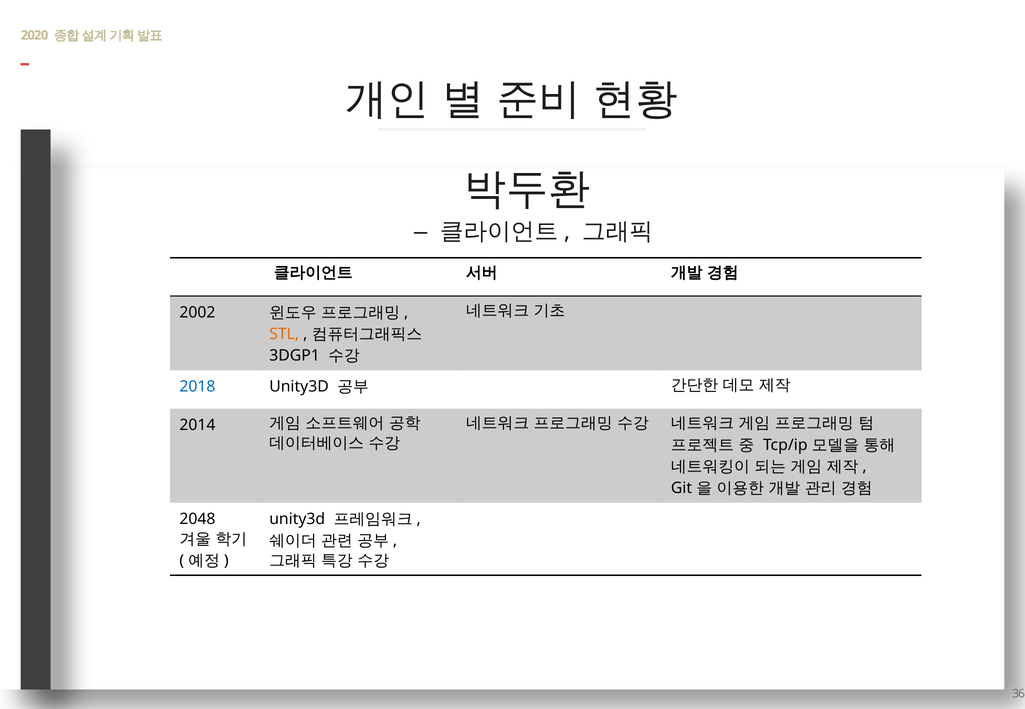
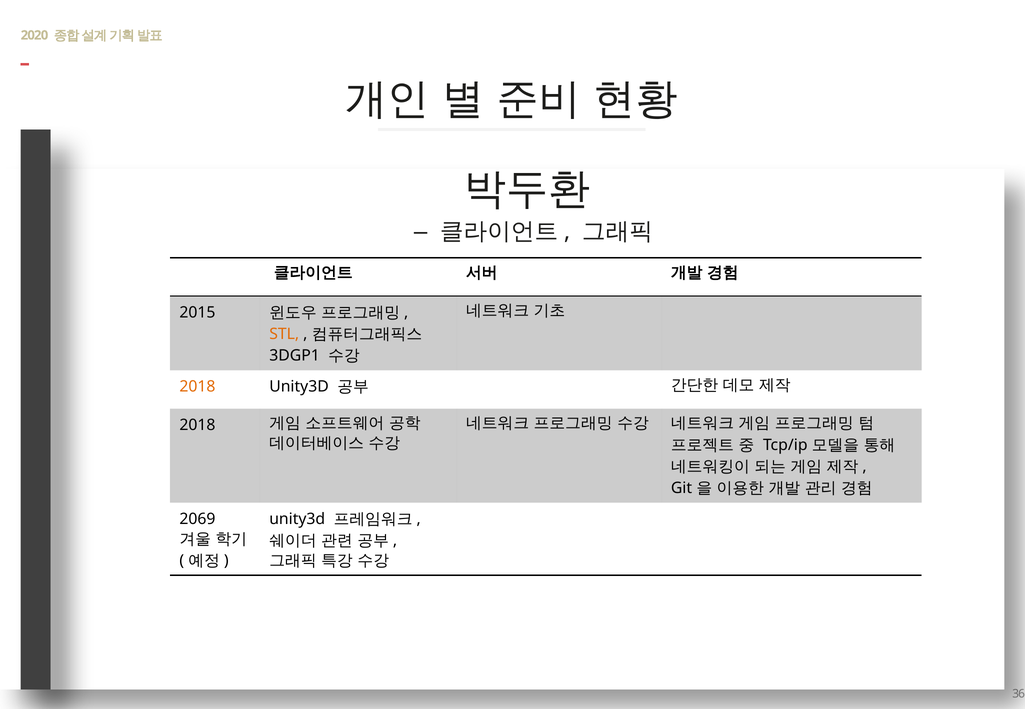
2002: 2002 -> 2015 (197, 313)
2018 colour: blue -> orange (197, 387)
2014: 2014 -> 2018 (197, 425)
2048: 2048 -> 2069 (197, 520)
